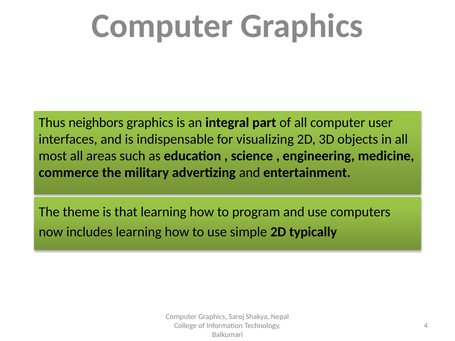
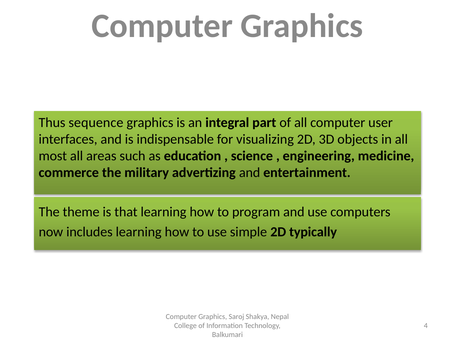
neighbors: neighbors -> sequence (96, 123)
